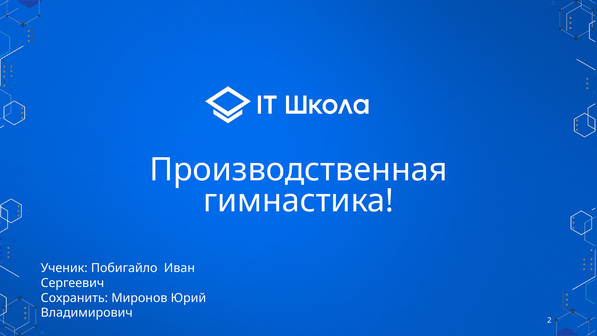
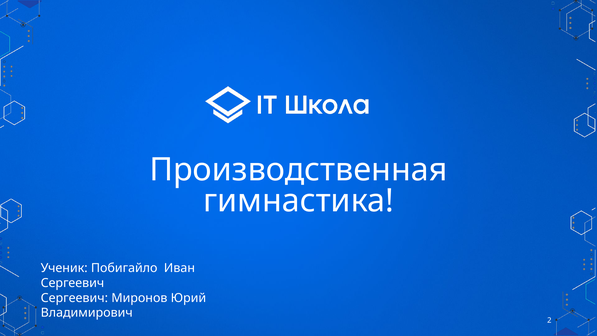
Сохранить: Сохранить -> Сергеевич (74, 298)
